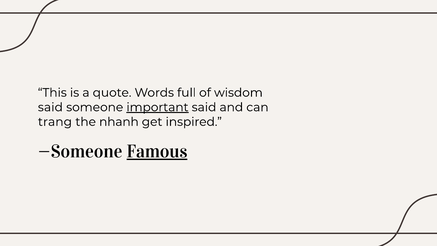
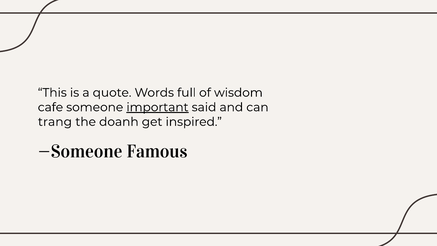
said: said -> cafe (50, 107)
nhanh: nhanh -> doanh (119, 122)
Famous underline: present -> none (157, 151)
